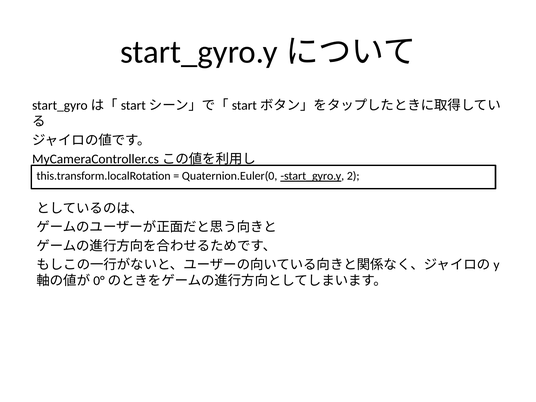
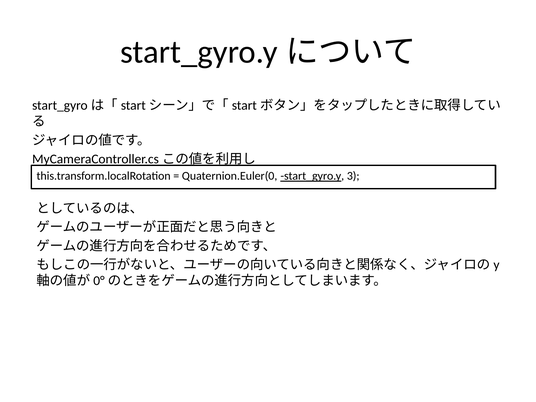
2: 2 -> 3 (353, 176)
